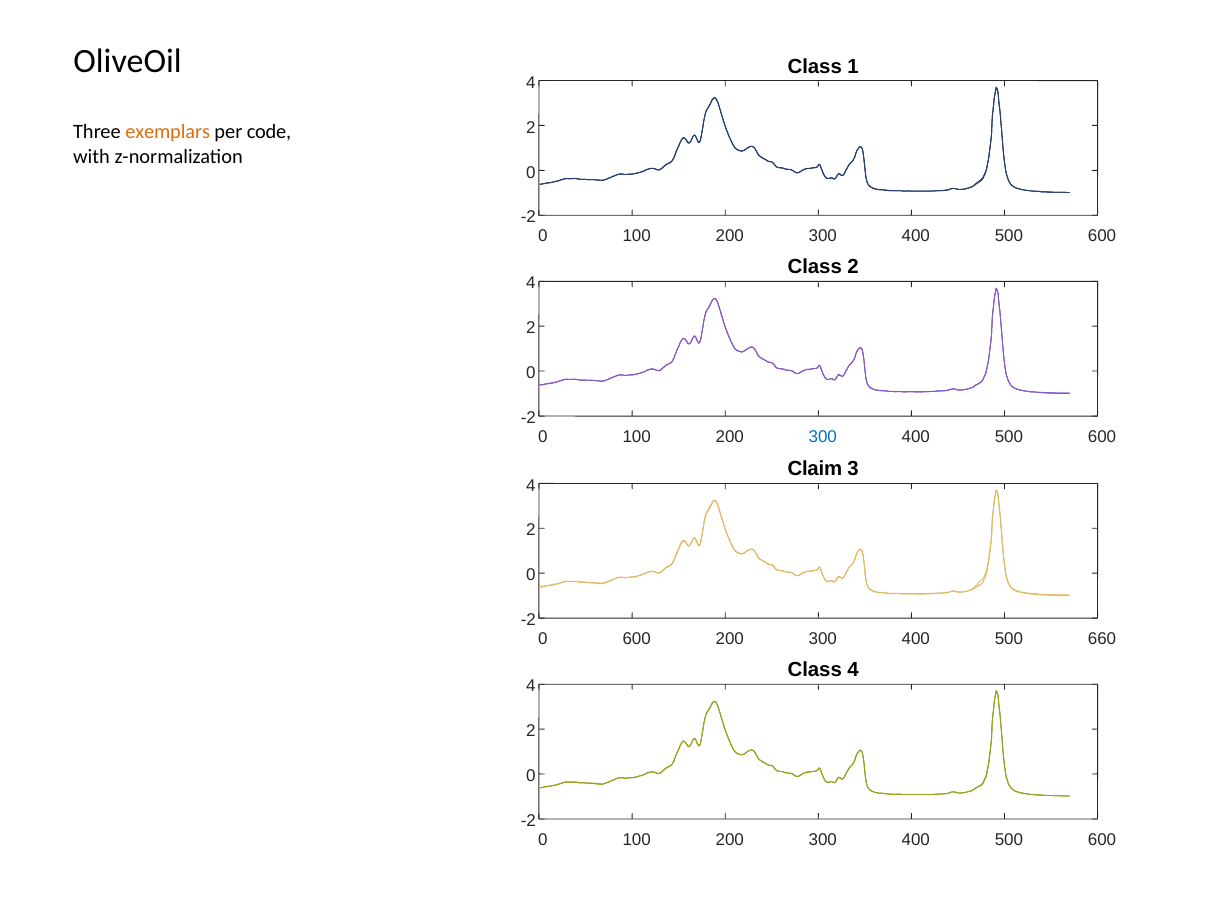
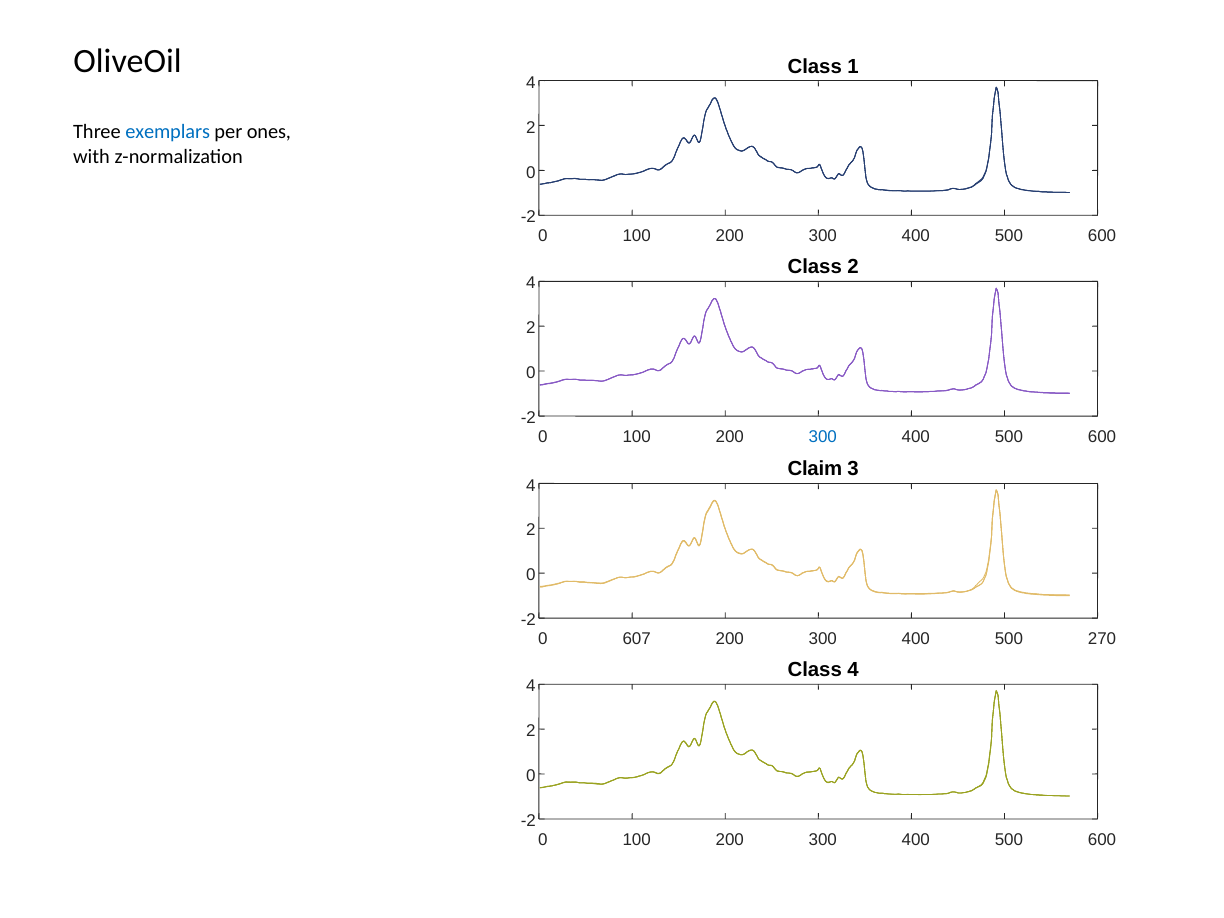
exemplars colour: orange -> blue (168, 132)
code: code -> ones (269, 132)
0 600: 600 -> 607 (637, 639)
660: 660 -> 270 (1102, 639)
